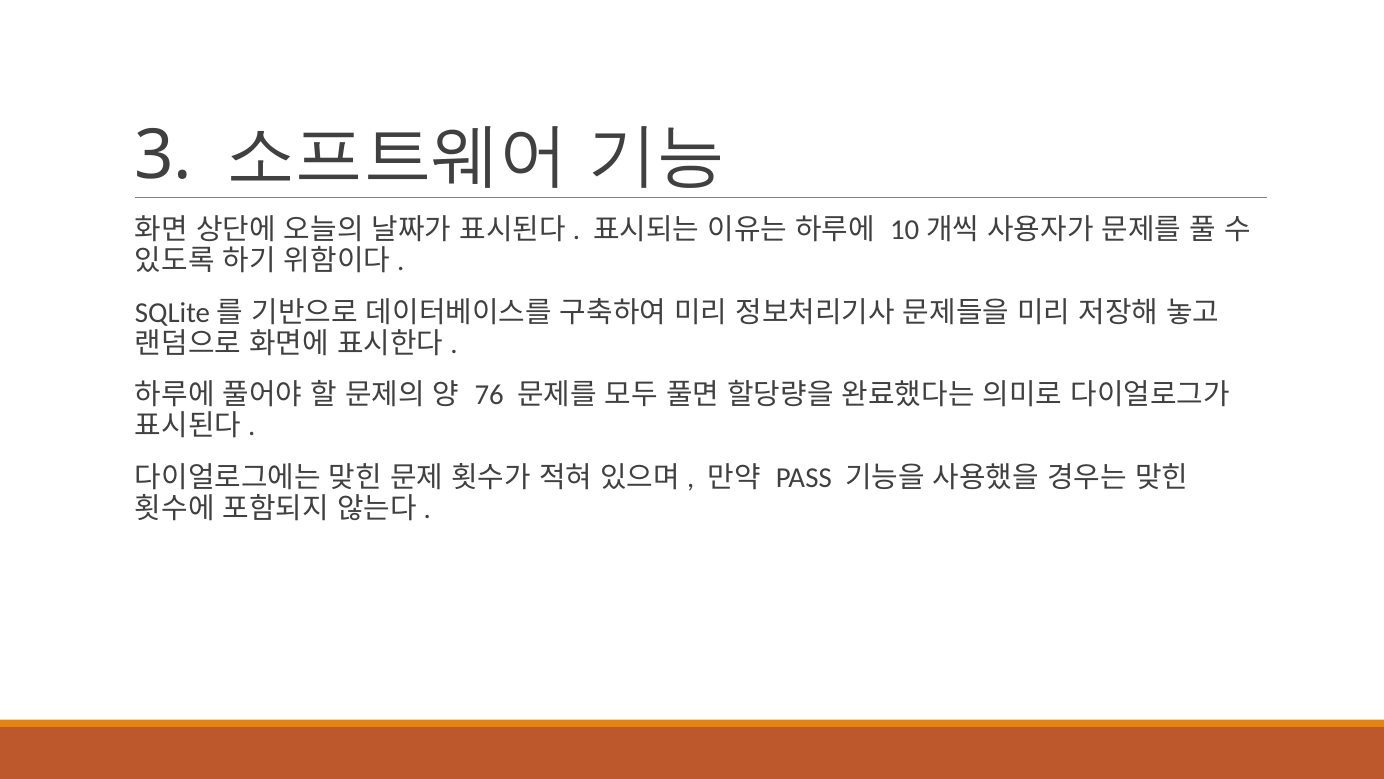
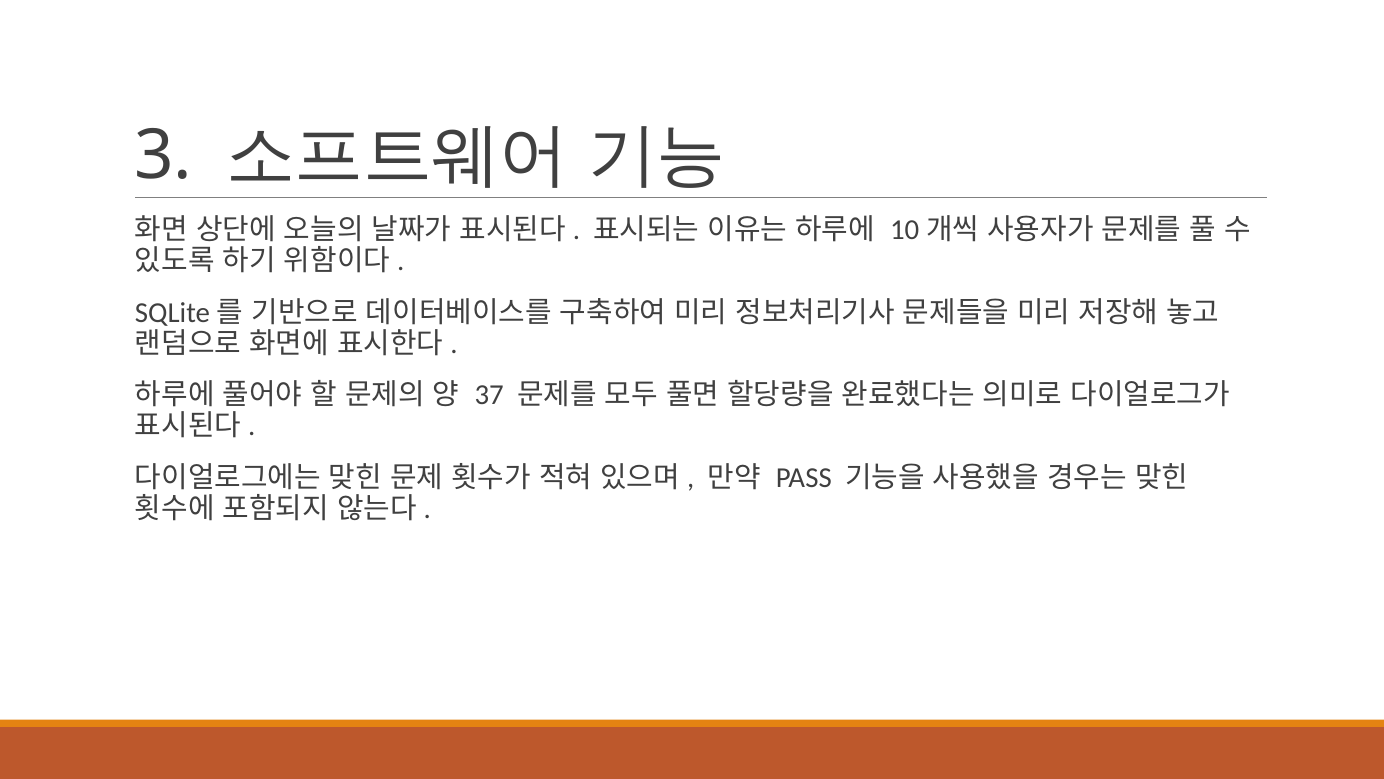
76: 76 -> 37 (489, 395)
